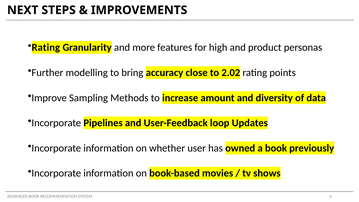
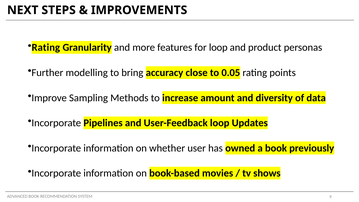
for high: high -> loop (218, 47)
2.02: 2.02 -> 0.05 (231, 73)
